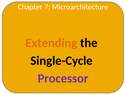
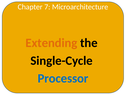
Processor colour: purple -> blue (63, 78)
